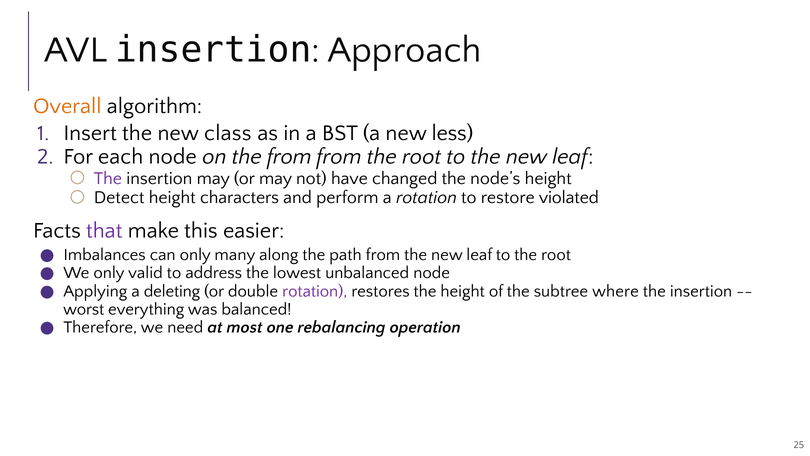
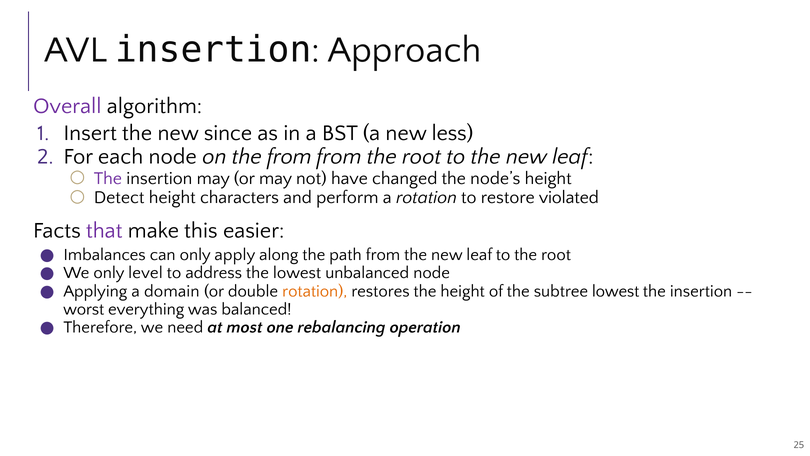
Overall colour: orange -> purple (67, 106)
class: class -> since (228, 133)
many: many -> apply (235, 255)
valid: valid -> level (145, 273)
deleting: deleting -> domain (172, 291)
rotation colour: purple -> orange (315, 291)
subtree where: where -> lowest (616, 291)
